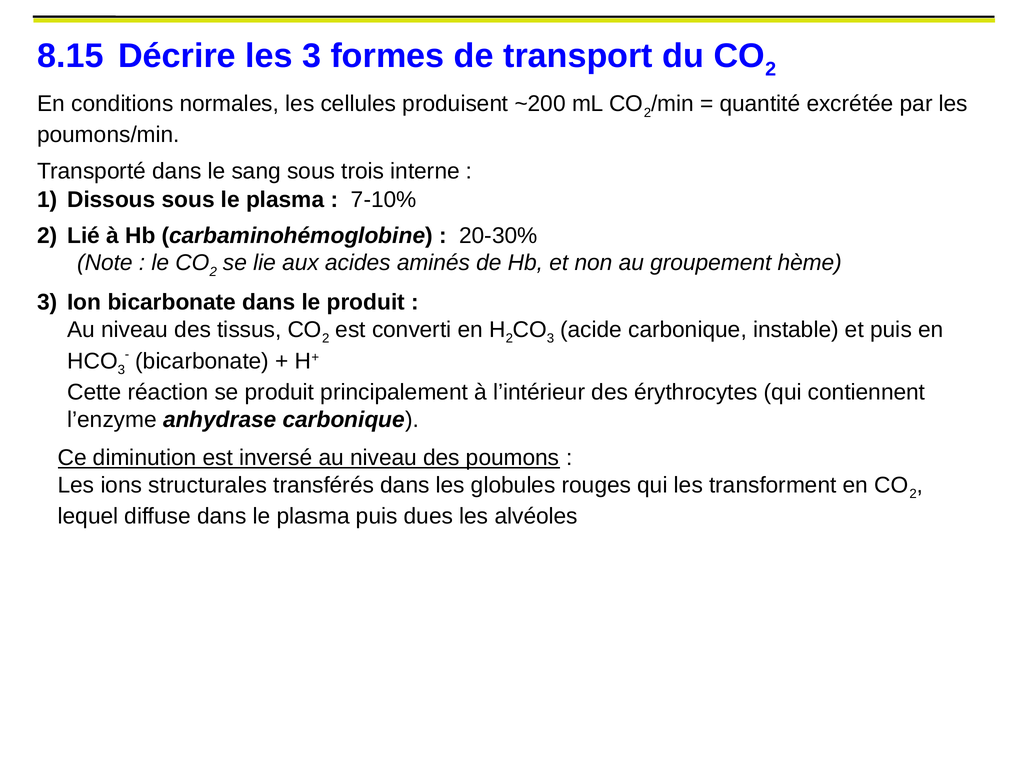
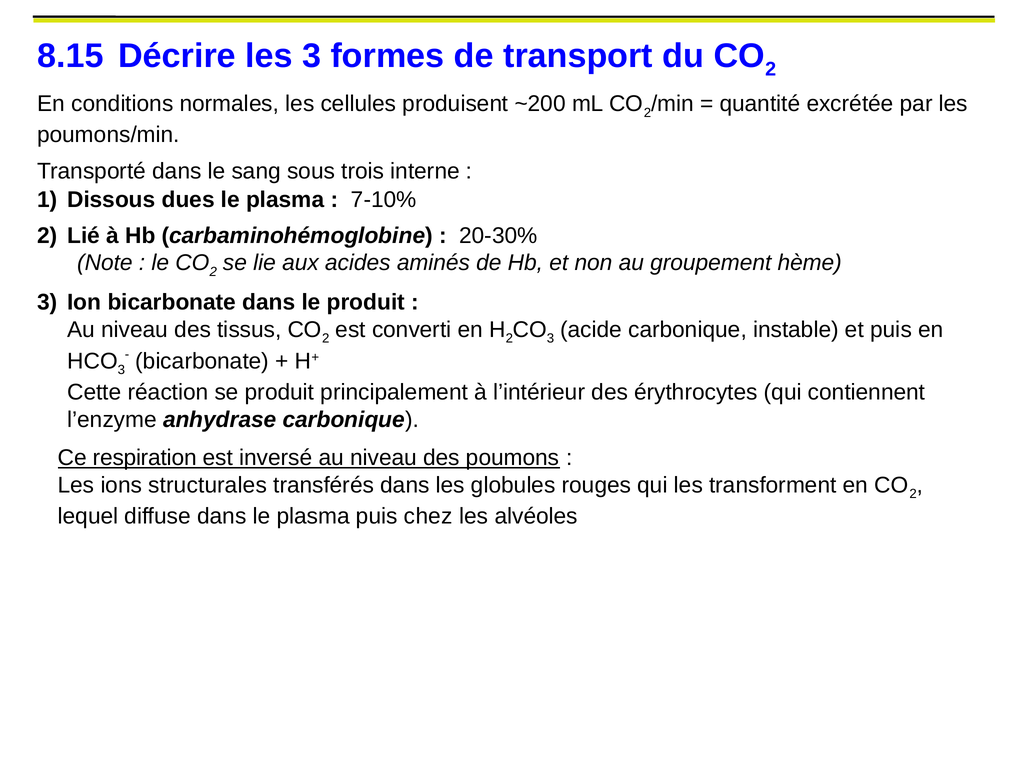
Dissous sous: sous -> dues (188, 200)
diminution: diminution -> respiration (145, 458)
dues: dues -> chez (428, 516)
